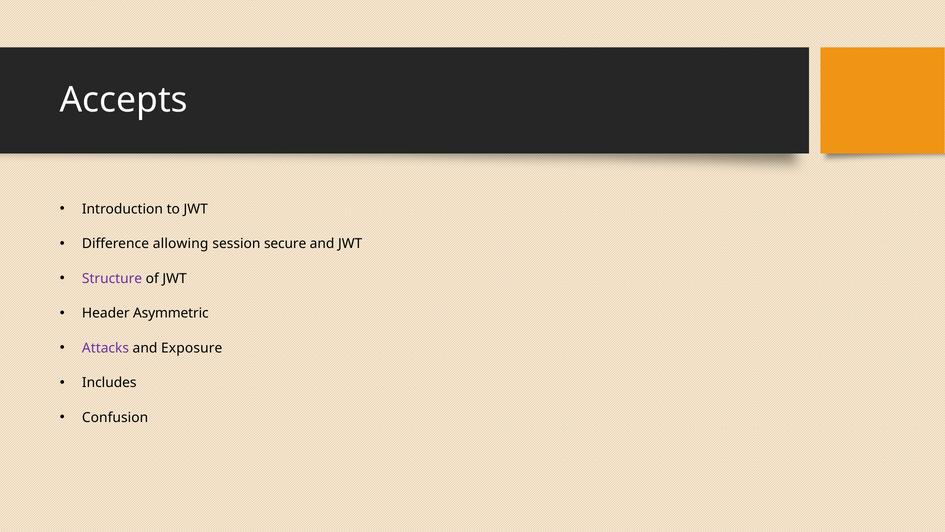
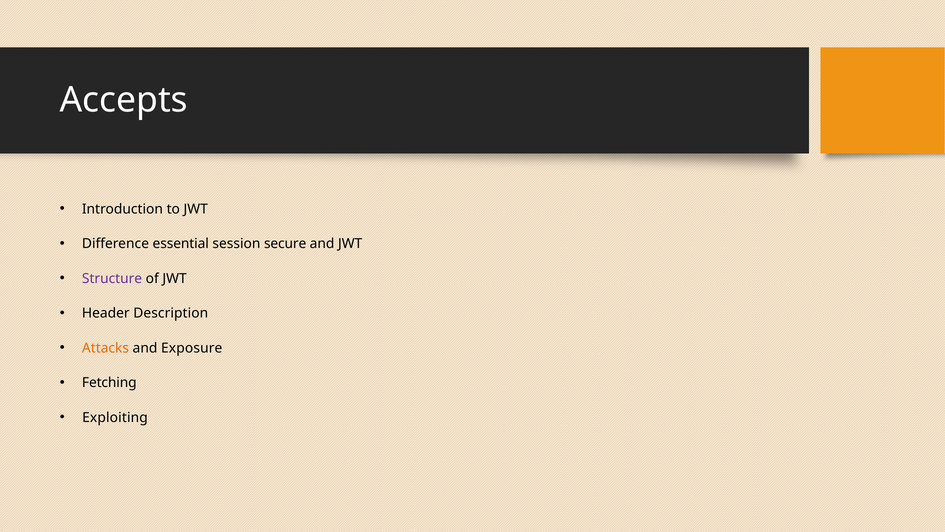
allowing: allowing -> essential (181, 244)
Asymmetric: Asymmetric -> Description (171, 313)
Attacks colour: purple -> orange (106, 348)
Includes: Includes -> Fetching (109, 383)
Confusion: Confusion -> Exploiting (115, 417)
